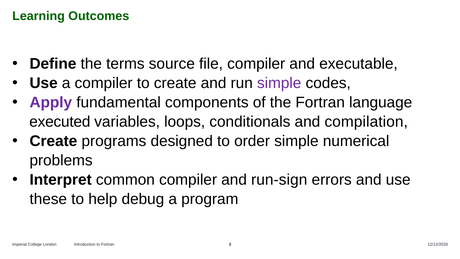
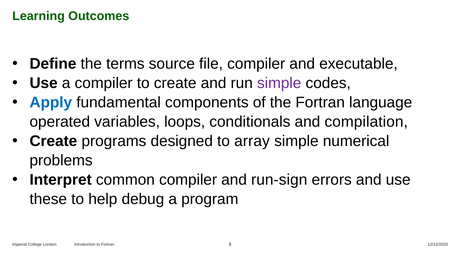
Apply colour: purple -> blue (51, 102)
executed: executed -> operated (60, 122)
order: order -> array (252, 141)
